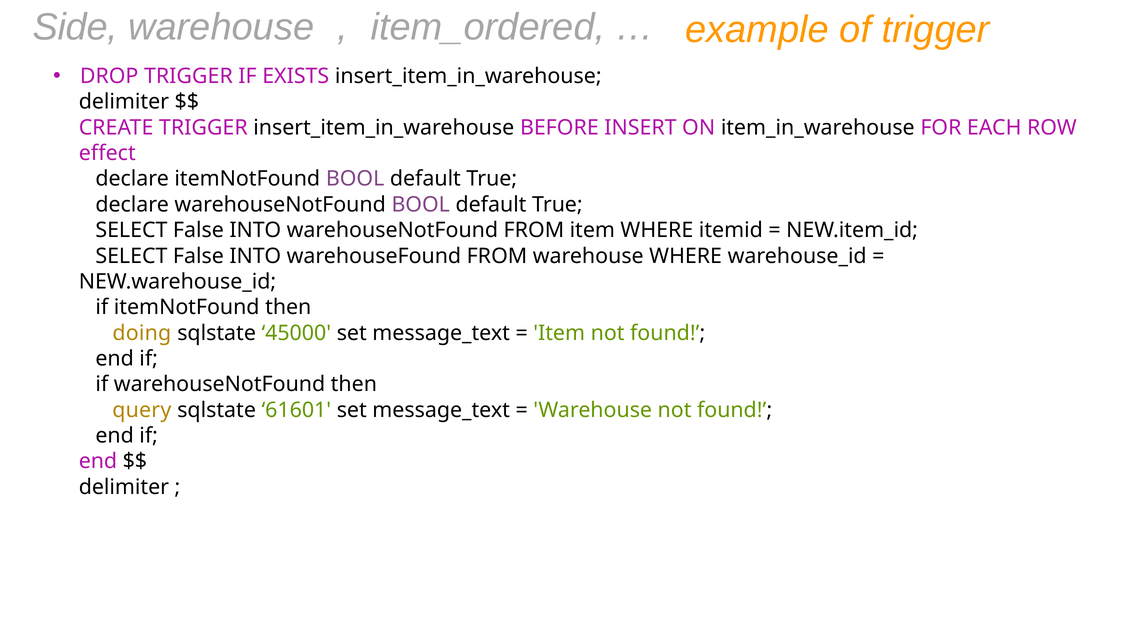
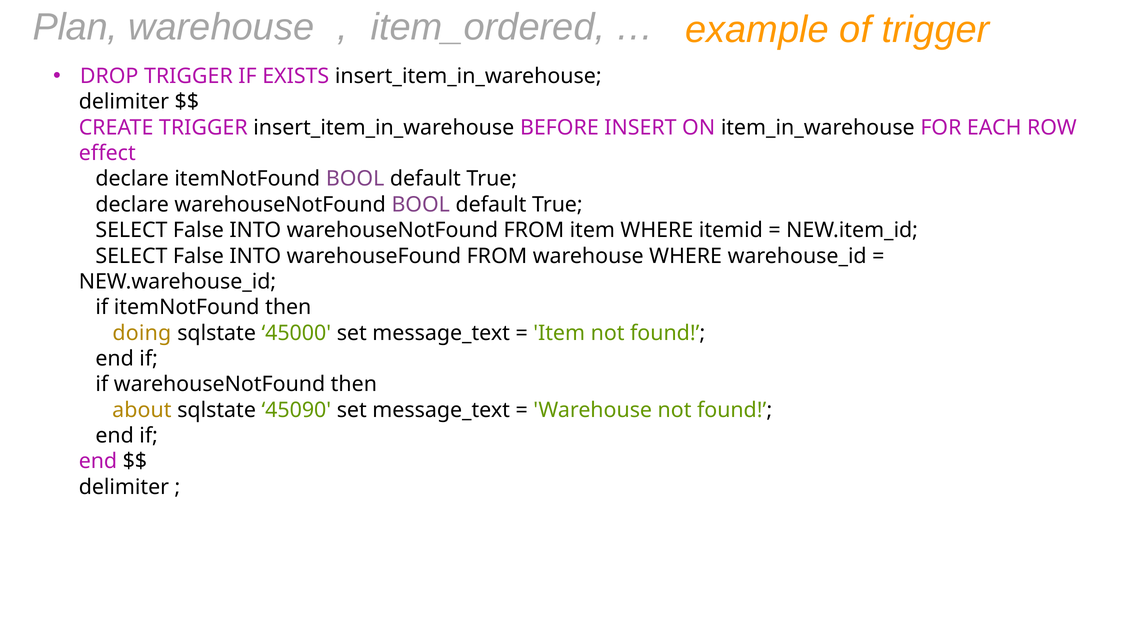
Side: Side -> Plan (75, 27)
query: query -> about (142, 410)
61601: 61601 -> 45090 (296, 410)
